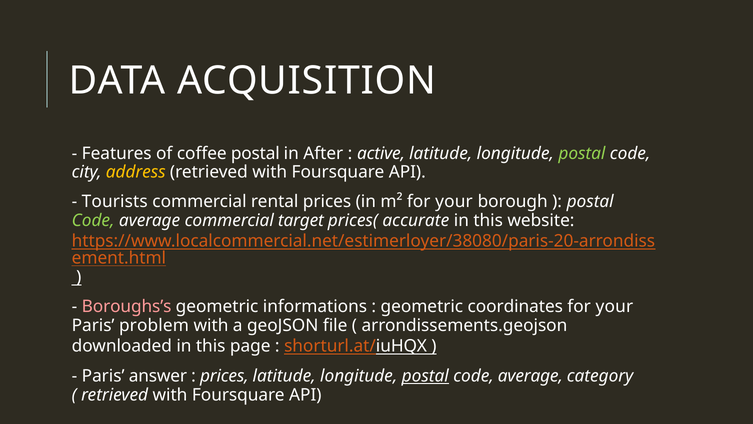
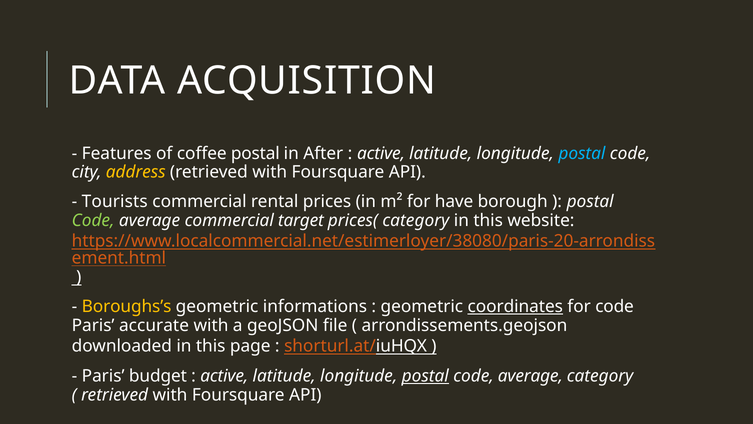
postal colour: light green -> light blue (582, 153)
m² for your: your -> have (454, 201)
prices( accurate: accurate -> category (416, 220)
Boroughs’s colour: pink -> yellow (127, 306)
coordinates underline: none -> present (515, 306)
your: your -> code (615, 306)
problem: problem -> accurate (154, 325)
answer: answer -> budget (158, 376)
prices: prices -> active (224, 376)
